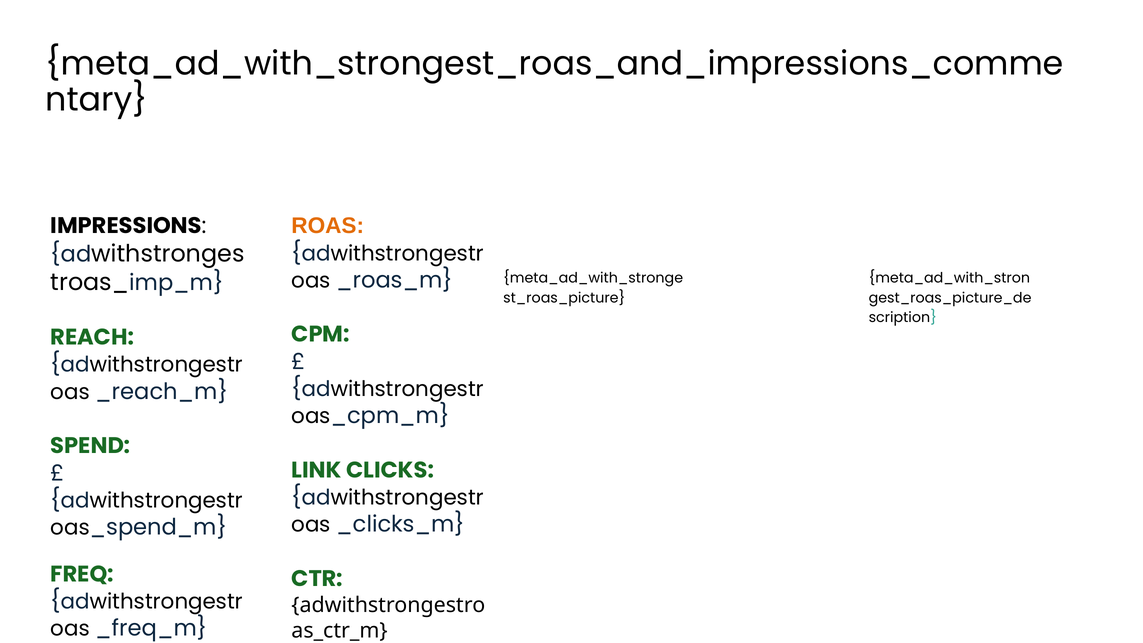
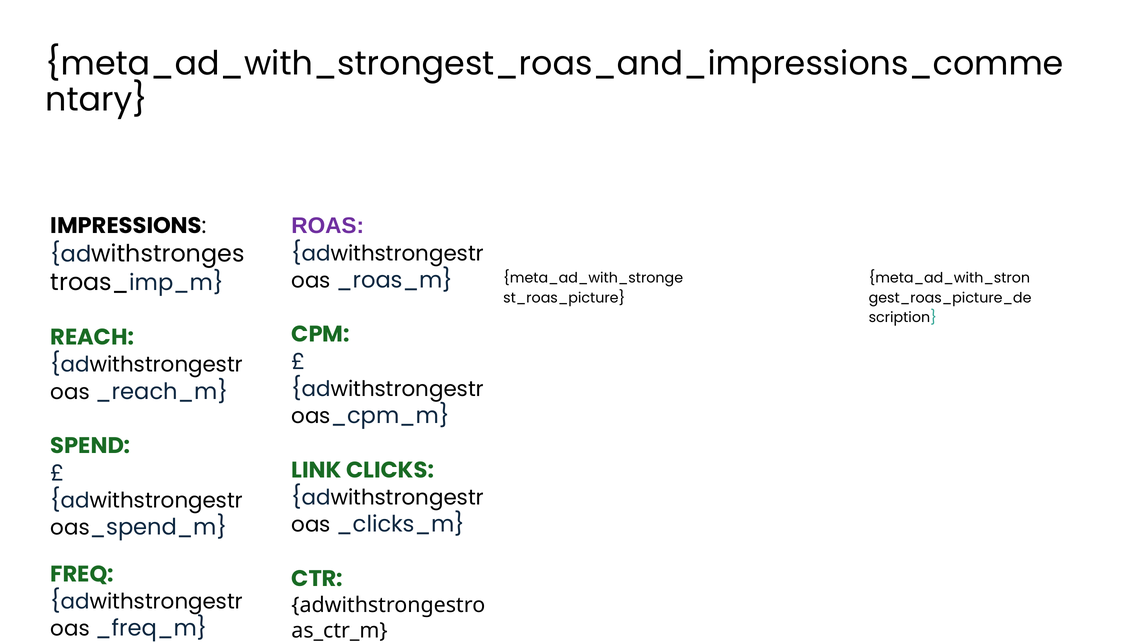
ROAS colour: orange -> purple (328, 226)
